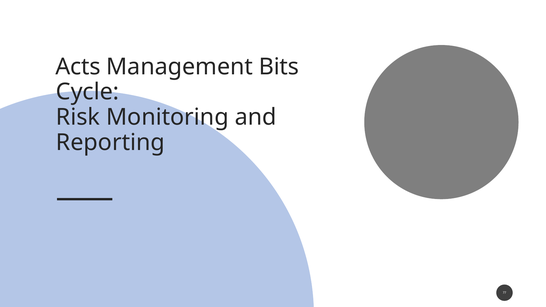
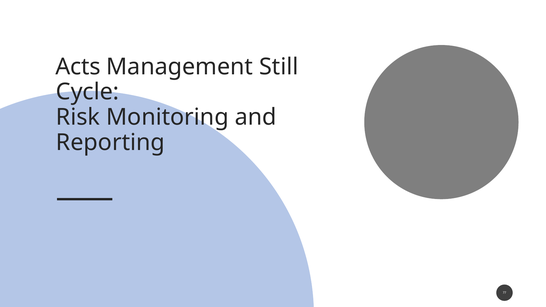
Bits: Bits -> Still (279, 67)
